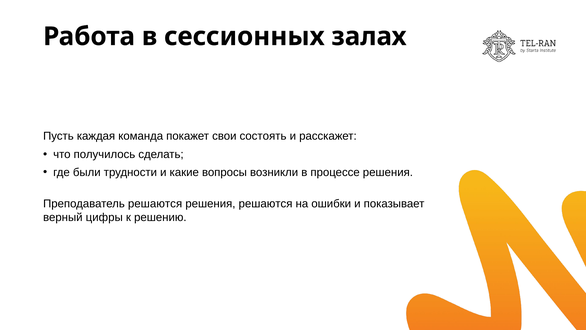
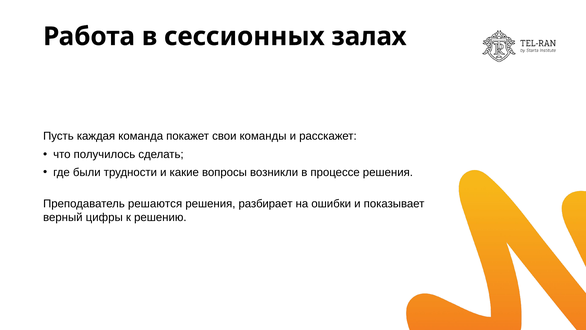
состоять: состоять -> команды (263, 136)
решения решаются: решаются -> разбирает (266, 204)
